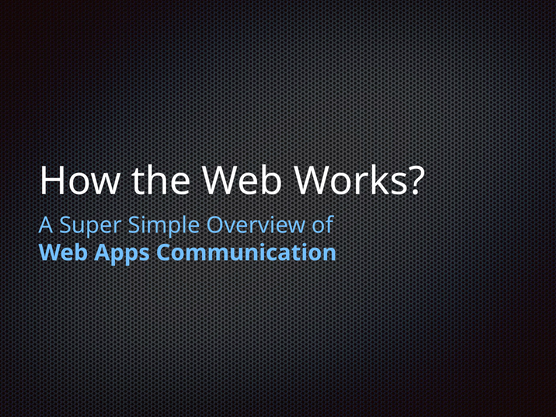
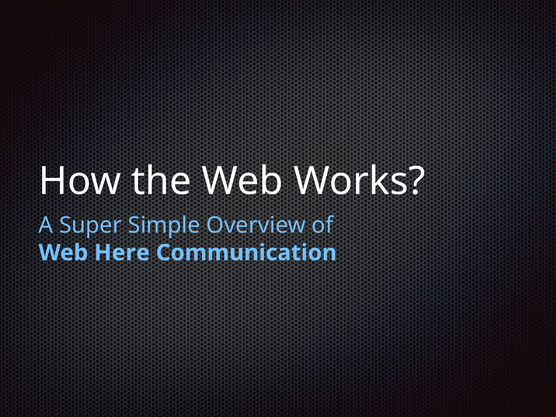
Apps: Apps -> Here (122, 253)
